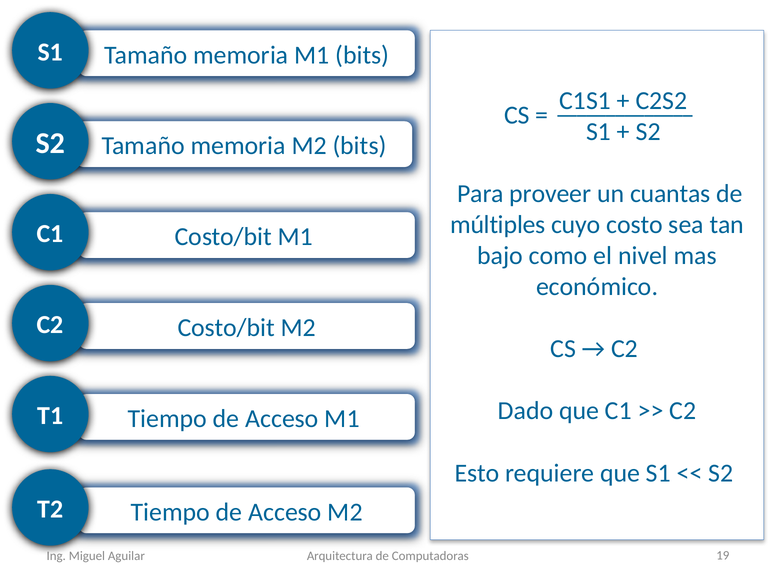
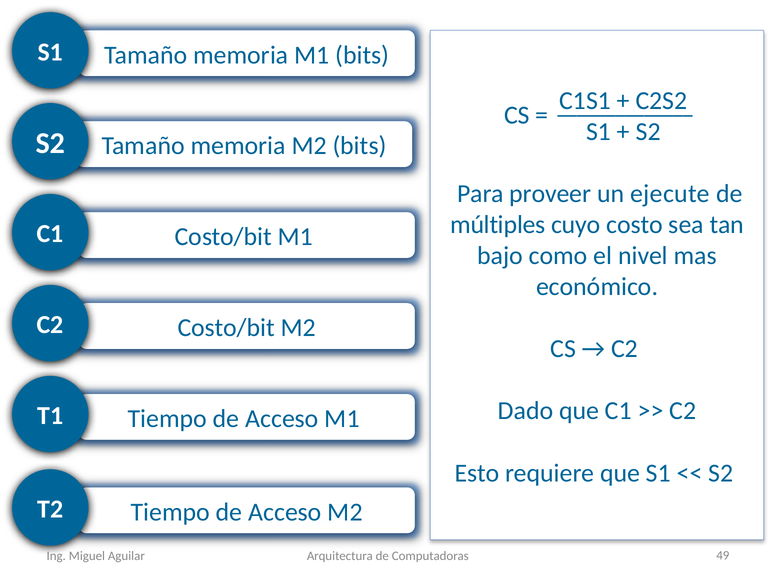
cuantas: cuantas -> ejecute (670, 194)
19: 19 -> 49 (723, 556)
